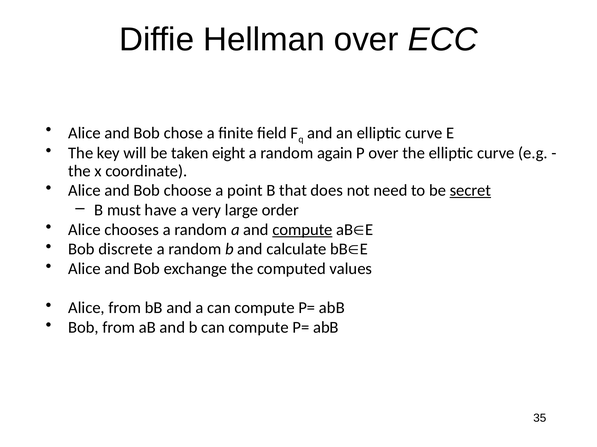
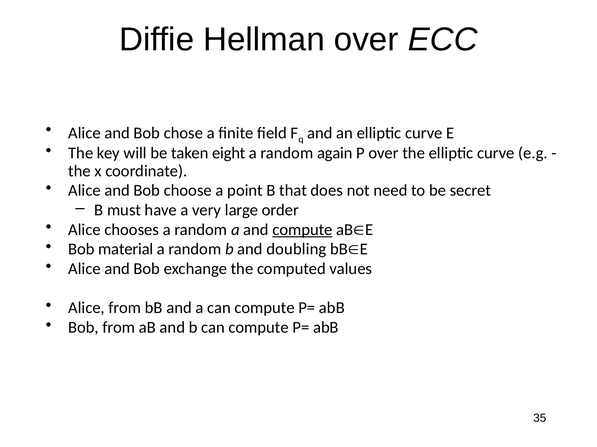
secret underline: present -> none (470, 191)
discrete: discrete -> material (126, 250)
calculate: calculate -> doubling (296, 250)
